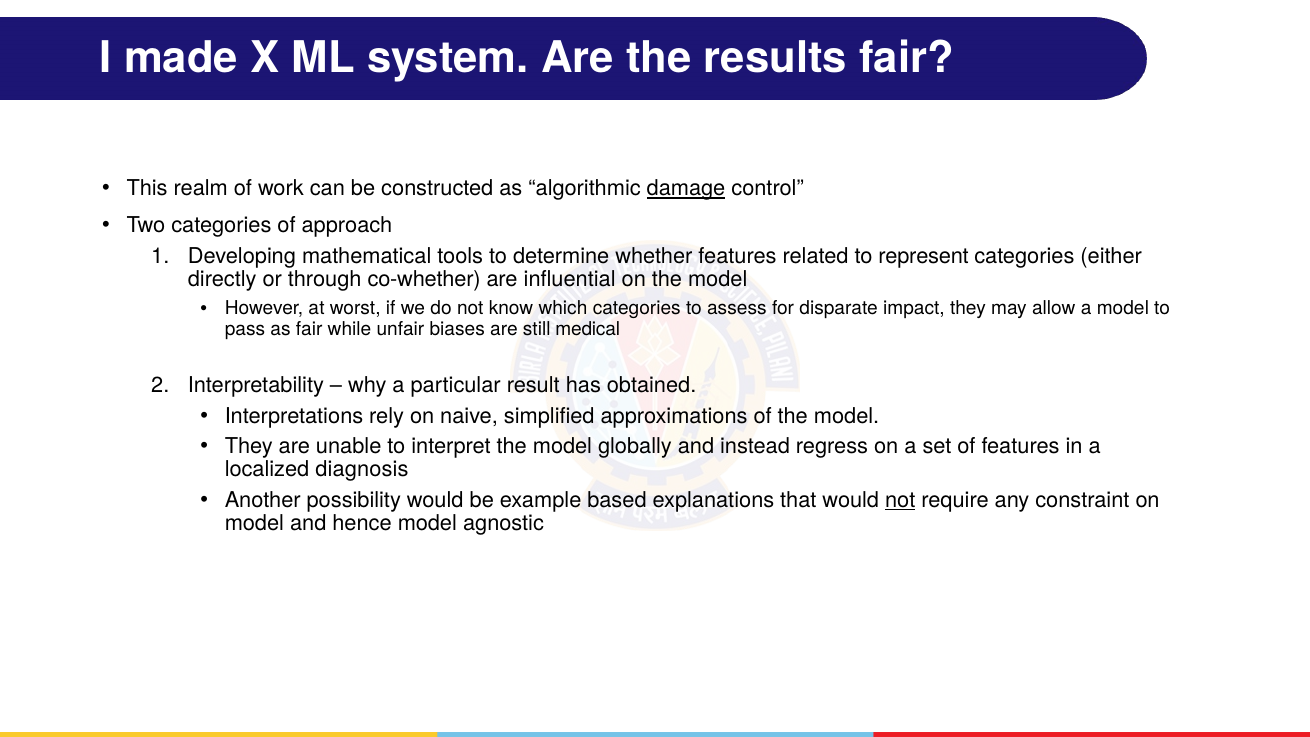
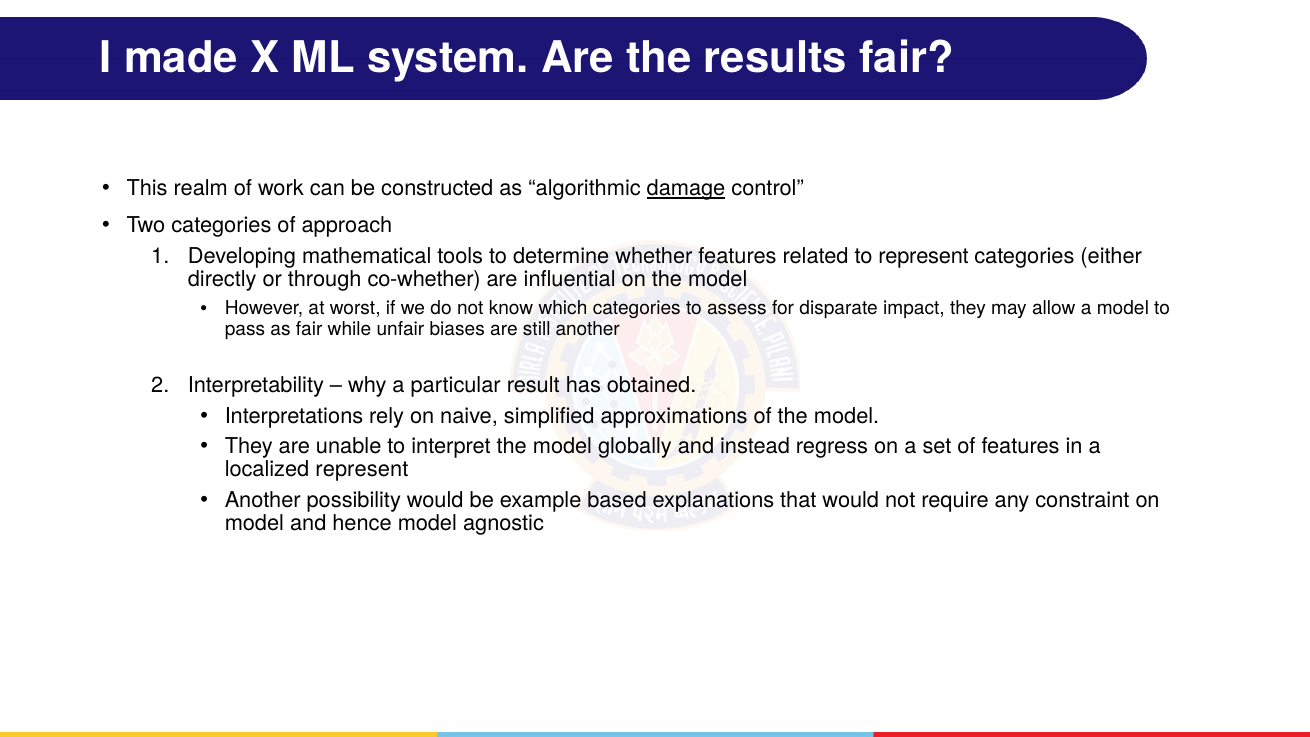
still medical: medical -> another (588, 329)
localized diagnosis: diagnosis -> represent (362, 470)
not underline: present -> none (900, 500)
